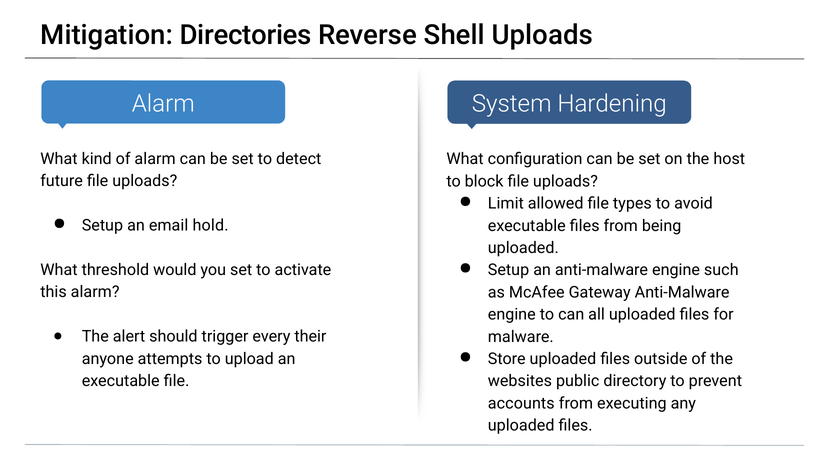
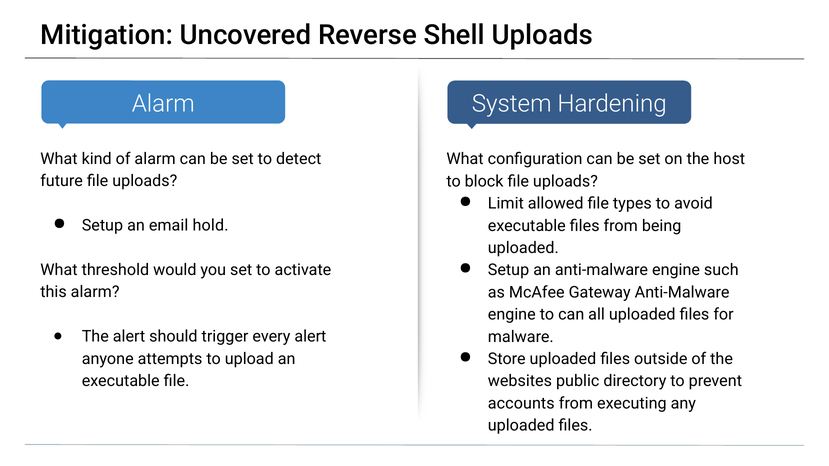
Directories: Directories -> Uncovered (246, 35)
every their: their -> alert (310, 337)
